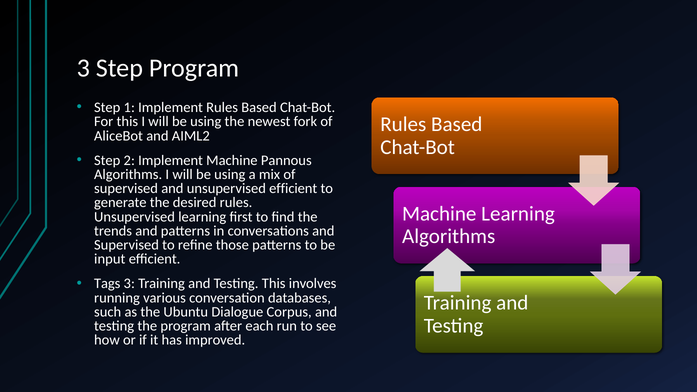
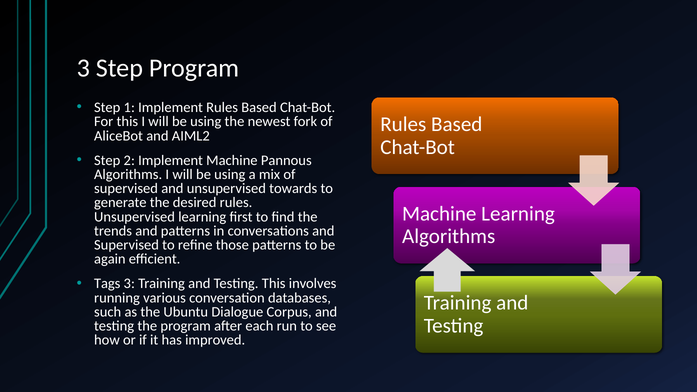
unsupervised efficient: efficient -> towards (293, 189)
input: input -> again (110, 259)
